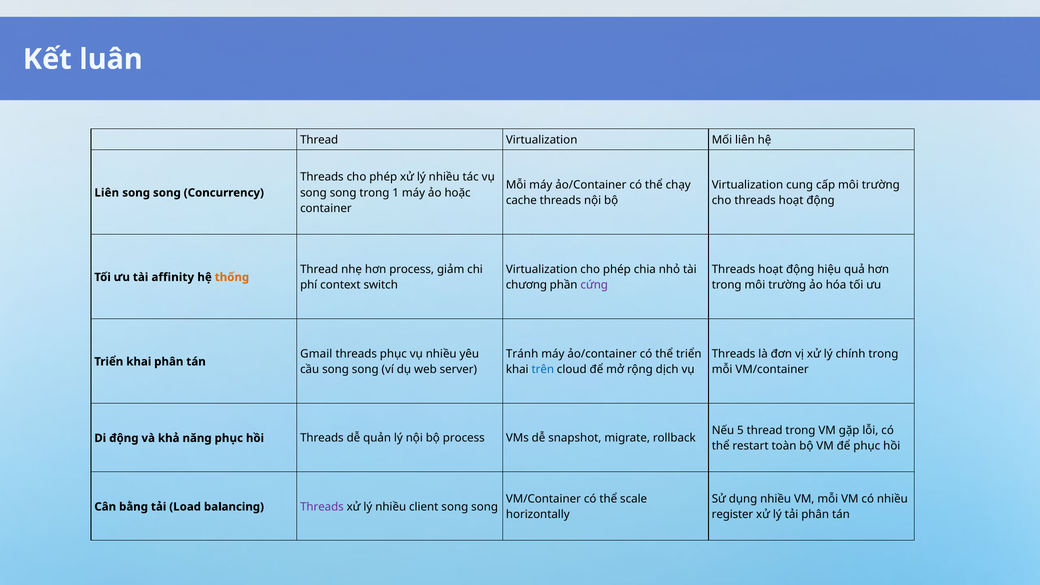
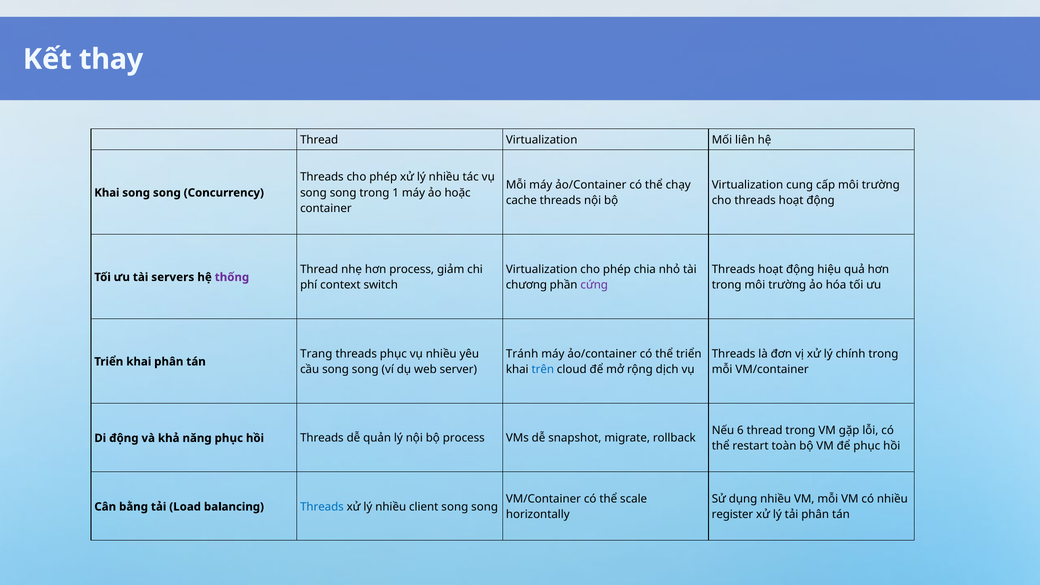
luân: luân -> thay (111, 59)
Liên: Liên -> Khai (107, 193)
affinity: affinity -> servers (173, 277)
thống colour: orange -> purple (232, 277)
Gmail: Gmail -> Trang (316, 354)
5: 5 -> 6 (740, 430)
Threads colour: purple -> blue (322, 507)
